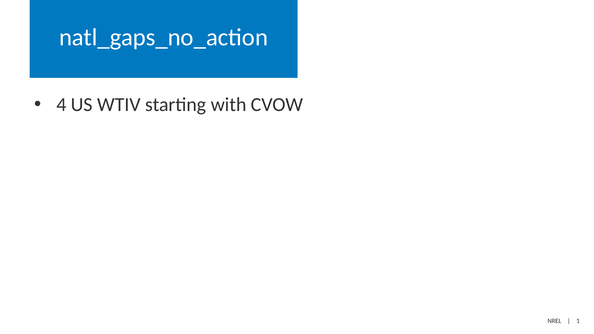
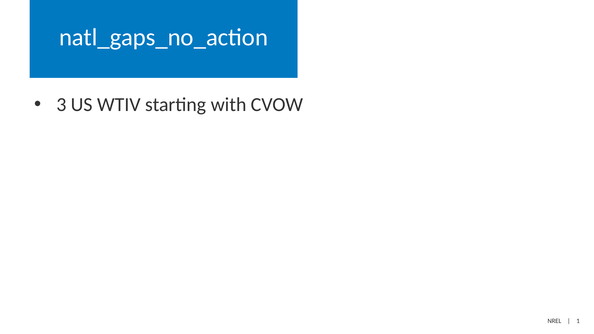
4: 4 -> 3 (61, 105)
